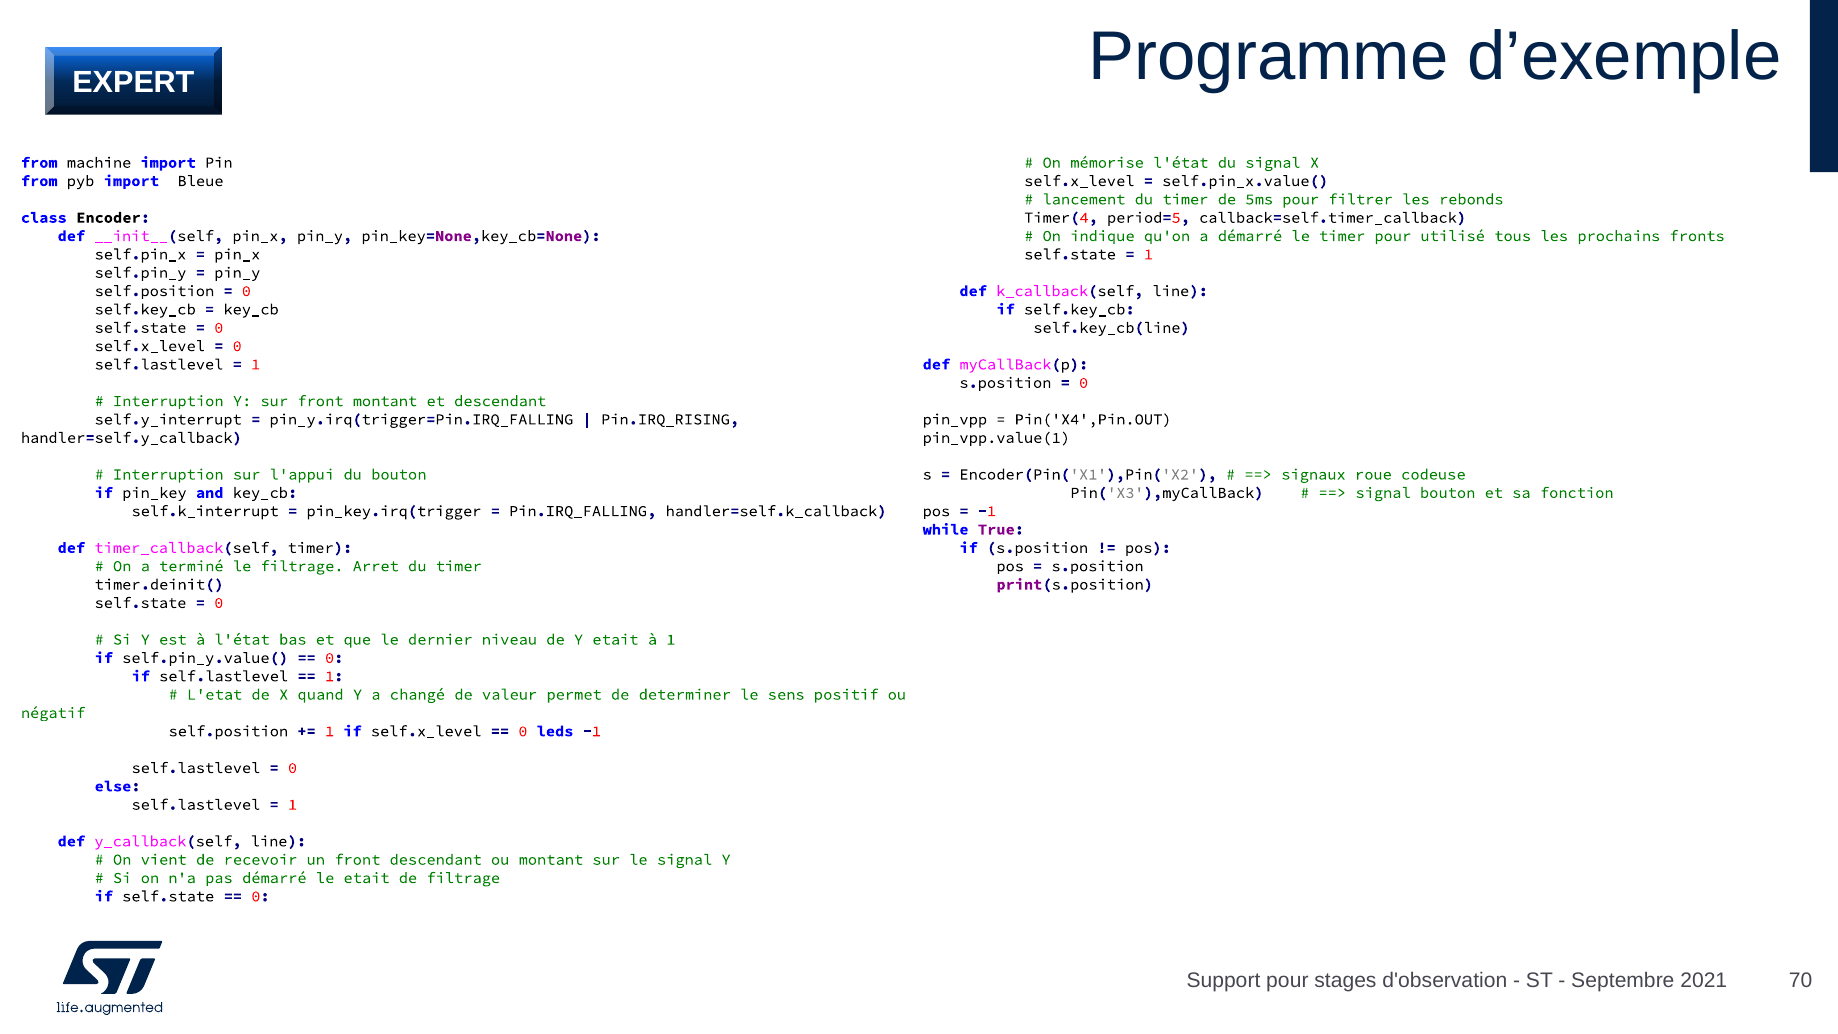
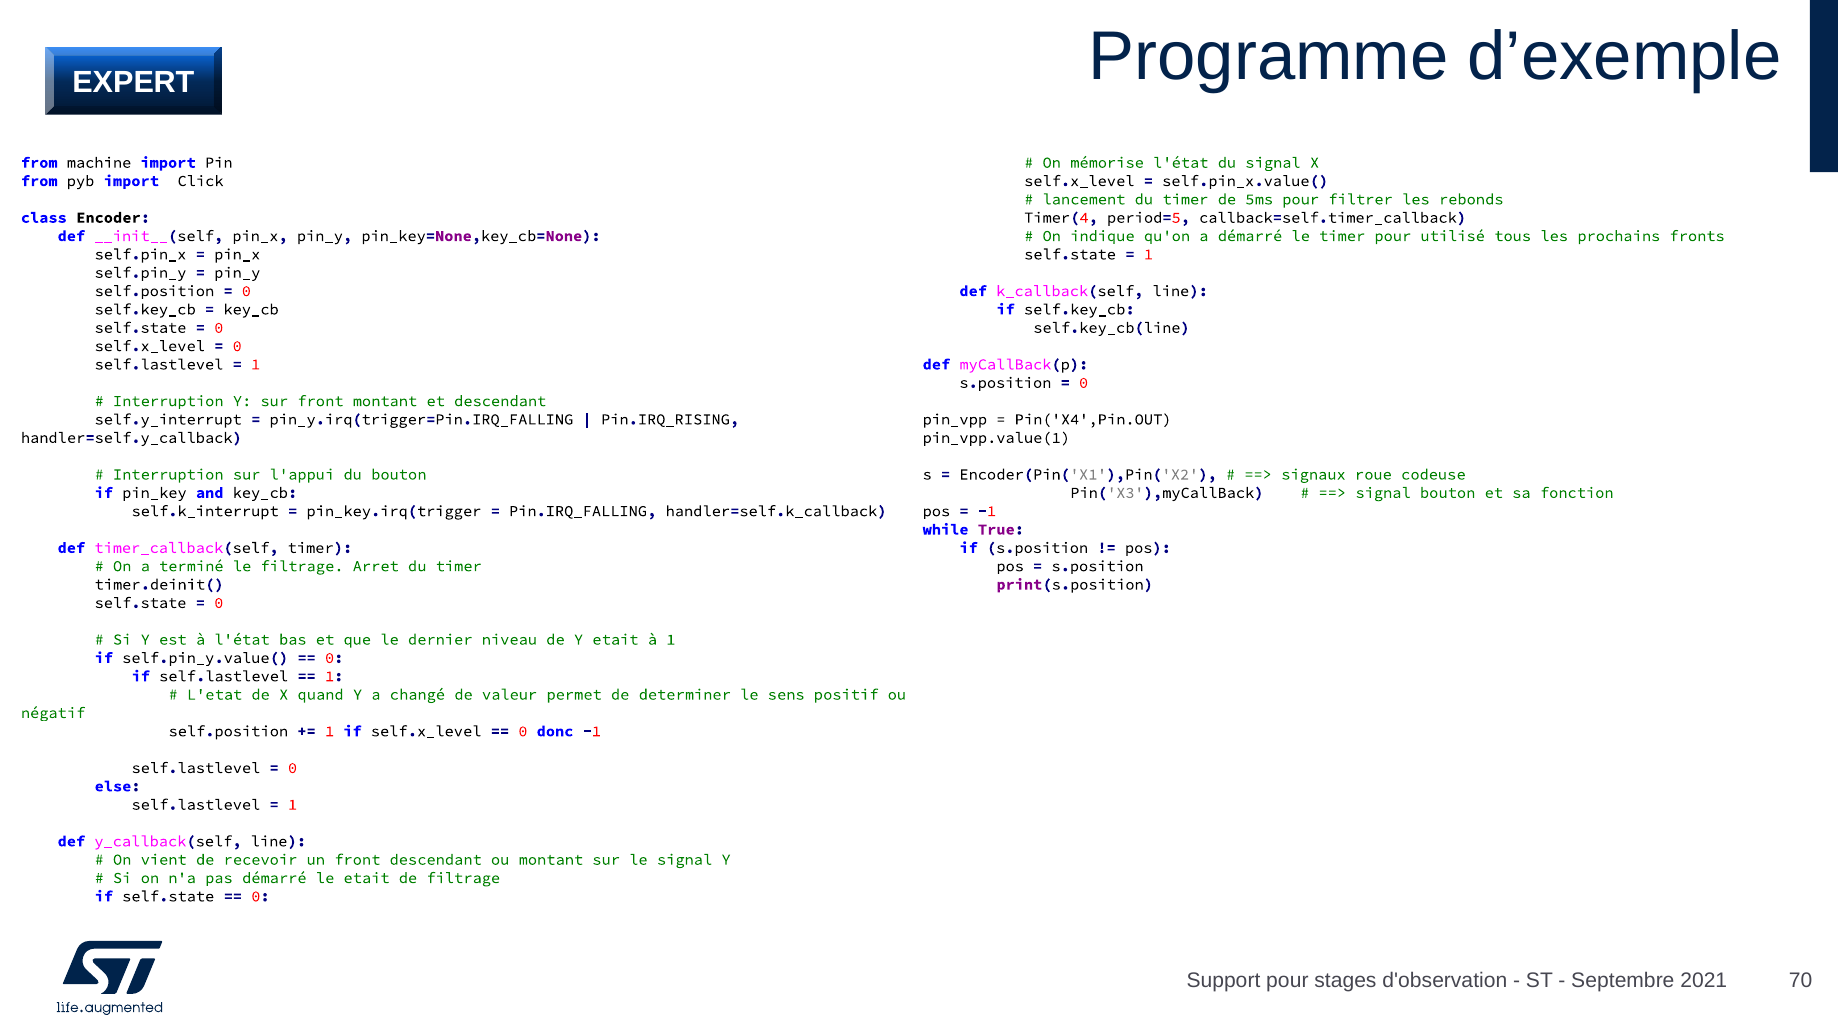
Bleue: Bleue -> Click (201, 181)
leds: leds -> donc (555, 731)
